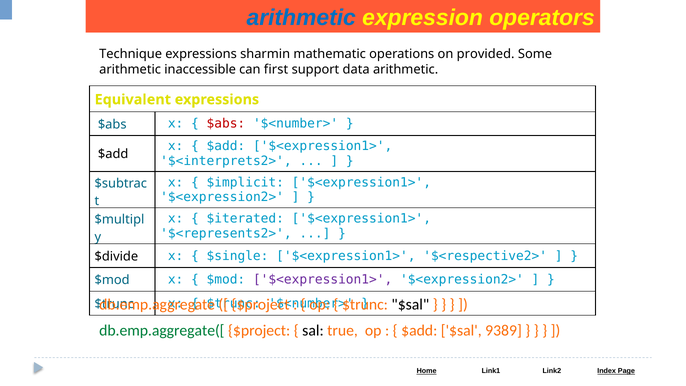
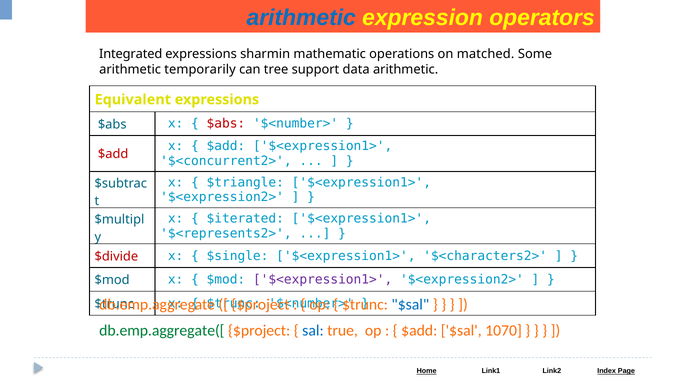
Technique: Technique -> Integrated (131, 54)
provided: provided -> matched (486, 54)
inaccessible: inaccessible -> temporarily (200, 69)
first: first -> tree (276, 69)
$add colour: black -> red (113, 154)
$<interprets2>: $<interprets2> -> $<concurrent2> (226, 161)
$implicit: $implicit -> $triangle (245, 182)
$divide colour: black -> red (116, 256)
$<respective2>: $<respective2> -> $<characters2> (485, 256)
$sal colour: black -> blue (410, 305)
sal colour: black -> blue (313, 330)
9389: 9389 -> 1070 (504, 330)
